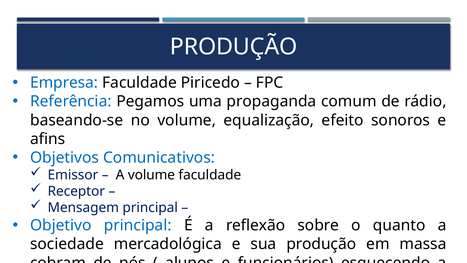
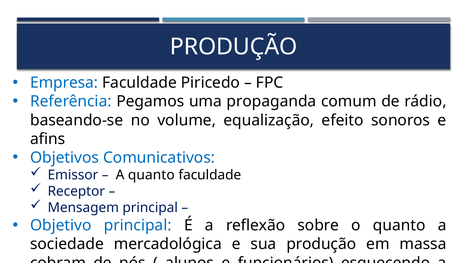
A volume: volume -> quanto (151, 175)
